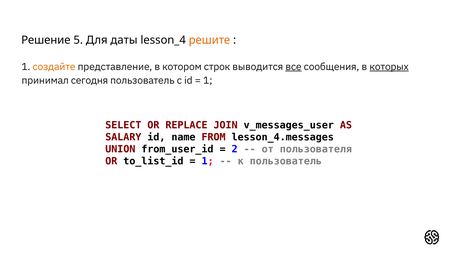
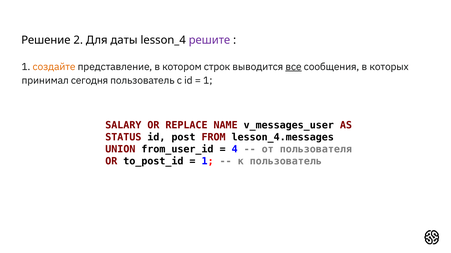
5: 5 -> 2 (78, 40)
решите colour: orange -> purple (209, 40)
которых underline: present -> none (389, 67)
SELECT: SELECT -> SALARY (123, 126)
JOIN: JOIN -> NAME (226, 126)
SALARY: SALARY -> STATUS (123, 138)
name: name -> post (183, 138)
2: 2 -> 4 (235, 150)
to_list_id: to_list_id -> to_post_id (153, 162)
